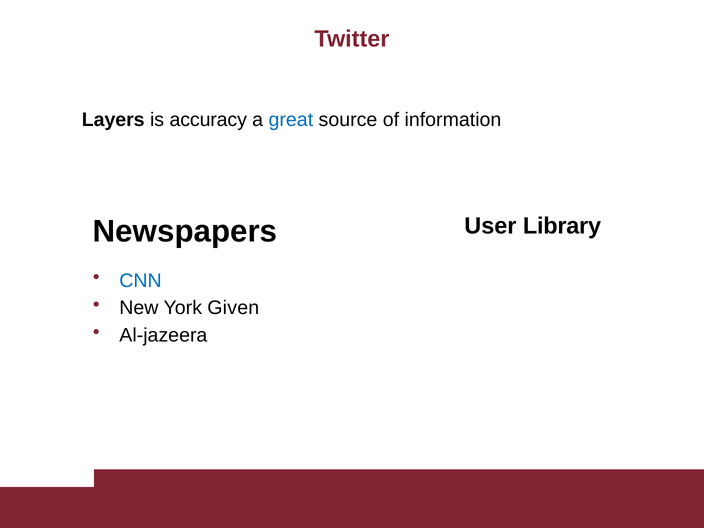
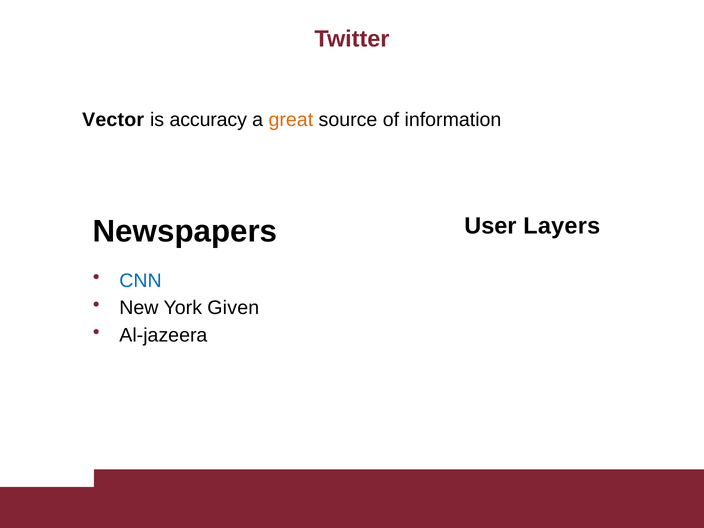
Layers: Layers -> Vector (113, 120)
great colour: blue -> orange (291, 120)
Library: Library -> Layers (562, 226)
